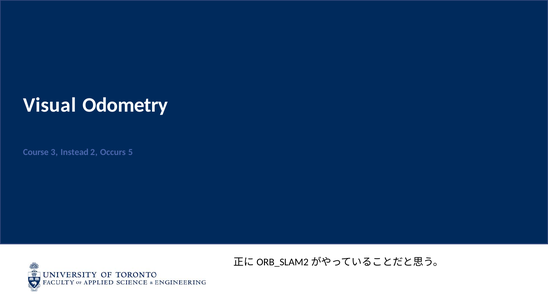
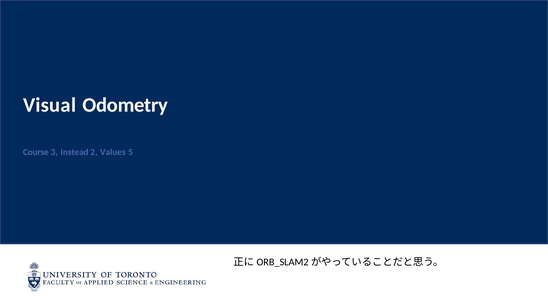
Occurs: Occurs -> Values (113, 152)
